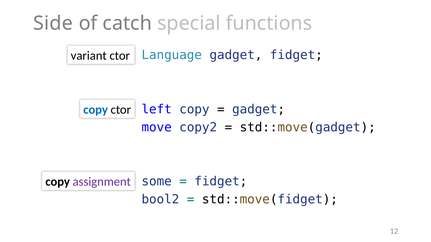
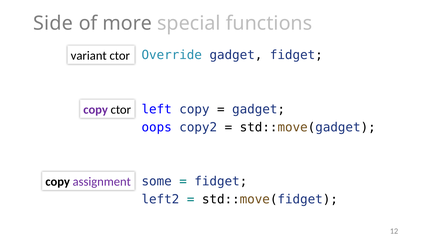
catch: catch -> more (127, 23)
Language: Language -> Override (172, 55)
copy colour: blue -> purple (96, 110)
move: move -> oops (157, 127)
bool2: bool2 -> left2 (160, 200)
